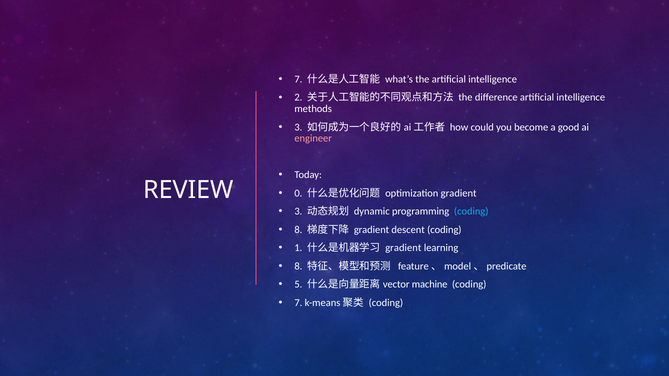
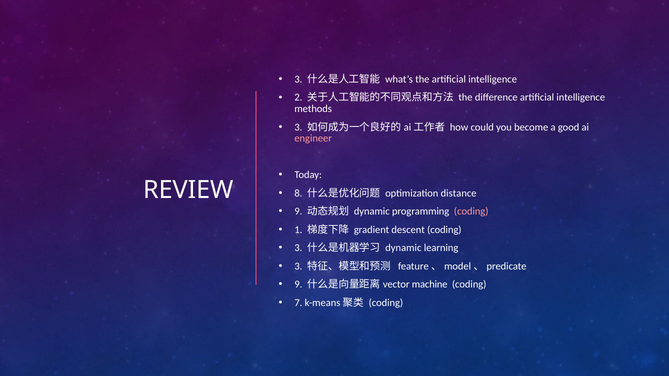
7: 7 -> 3 (298, 79)
0: 0 -> 8 (298, 193)
optimization gradient: gradient -> distance (459, 193)
3: 3 -> 9 (298, 212)
coding colour: light blue -> pink (471, 212)
8: 8 -> 1 (298, 230)
1: 1 -> 3 (298, 248)
gradient: gradient -> dynamic (403, 248)
8: 8 -> 3 (298, 266)
5: 5 -> 9 (298, 285)
